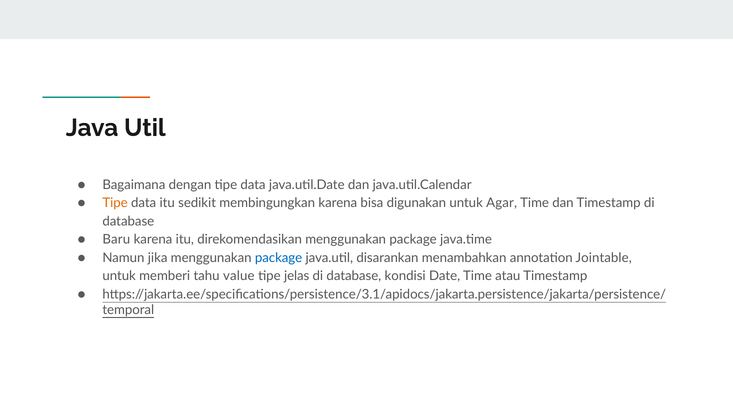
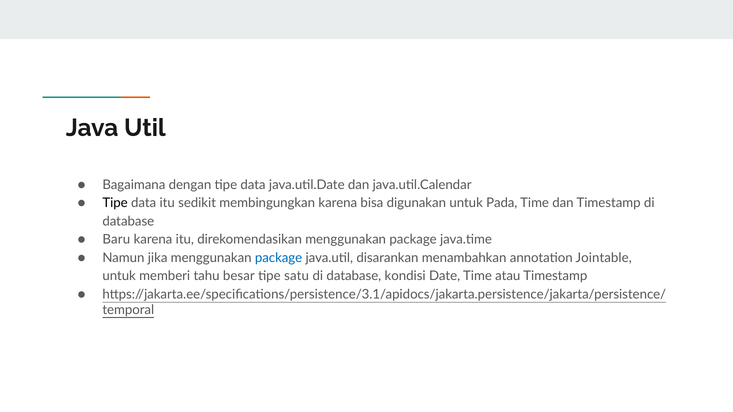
Tipe colour: orange -> black (115, 203)
Agar: Agar -> Pada (502, 203)
value: value -> besar (239, 276)
jelas: jelas -> satu (297, 276)
